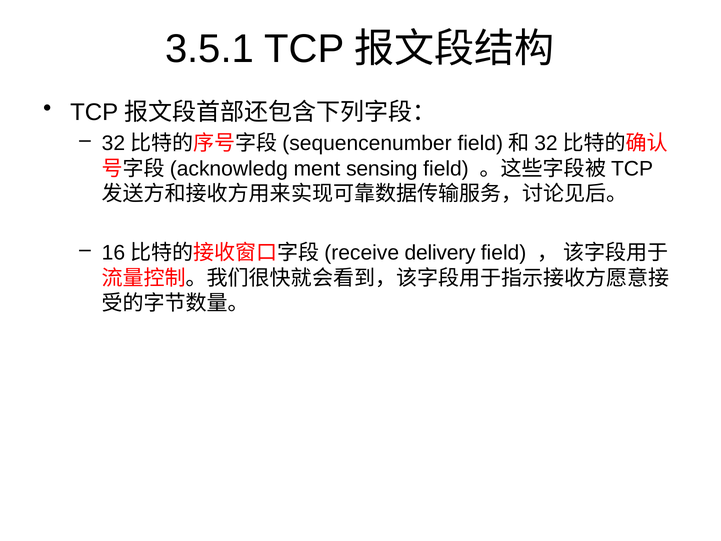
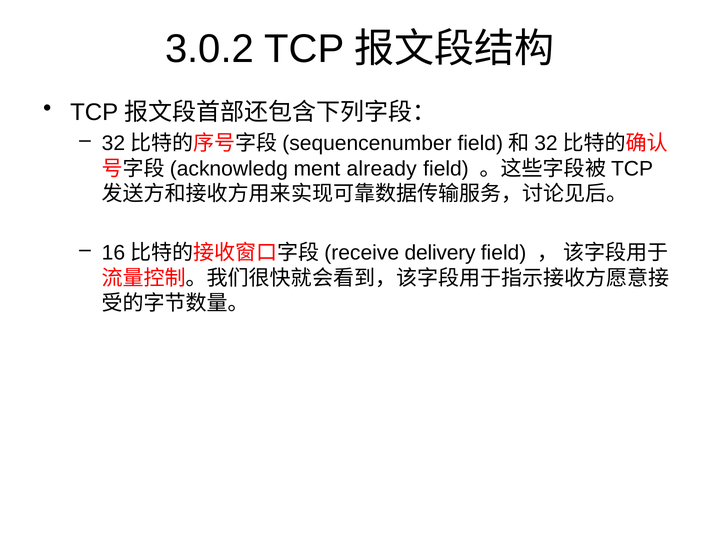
3.5.1: 3.5.1 -> 3.0.2 (210, 49)
sensing: sensing -> already (382, 169)
